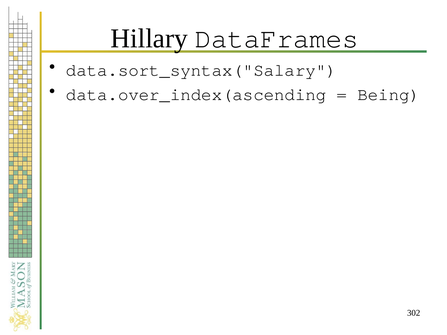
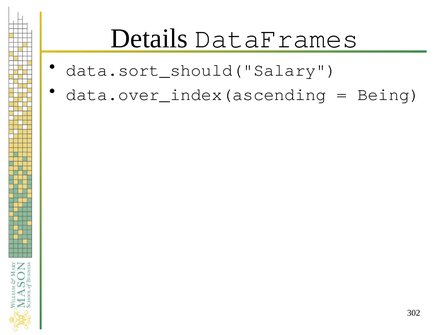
Hillary: Hillary -> Details (149, 38)
data.sort_syntax("Salary: data.sort_syntax("Salary -> data.sort_should("Salary (201, 70)
